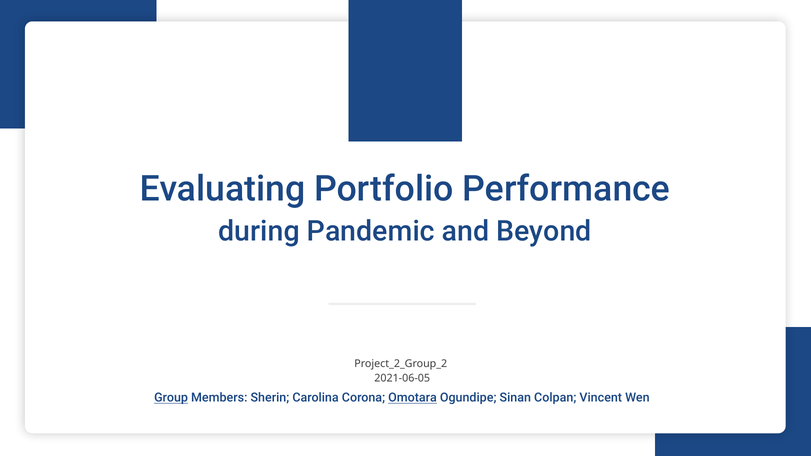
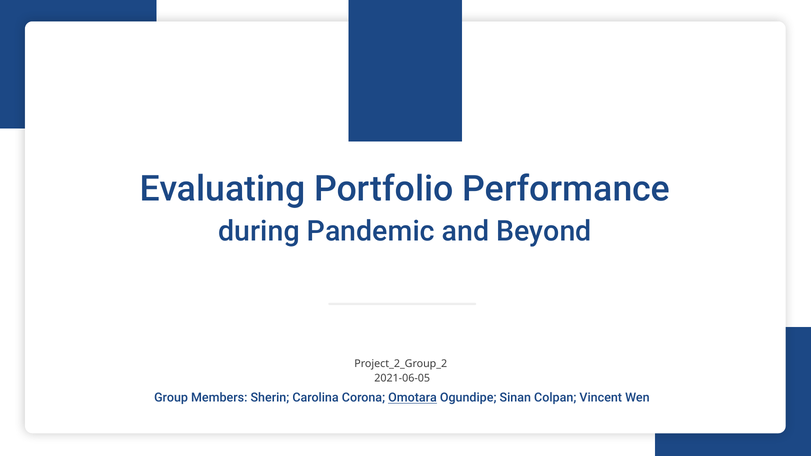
Group underline: present -> none (171, 398)
